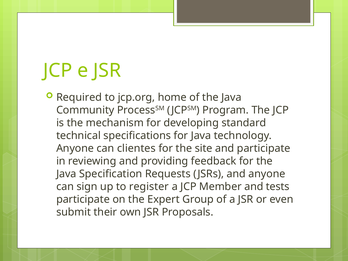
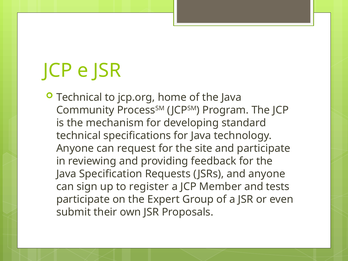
Required: Required -> Technical (79, 97)
clientes: clientes -> request (136, 148)
